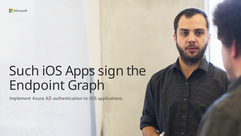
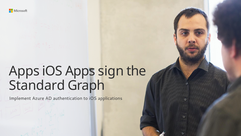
Such: Such -> Apps (24, 71)
Endpoint: Endpoint -> Standard (37, 85)
